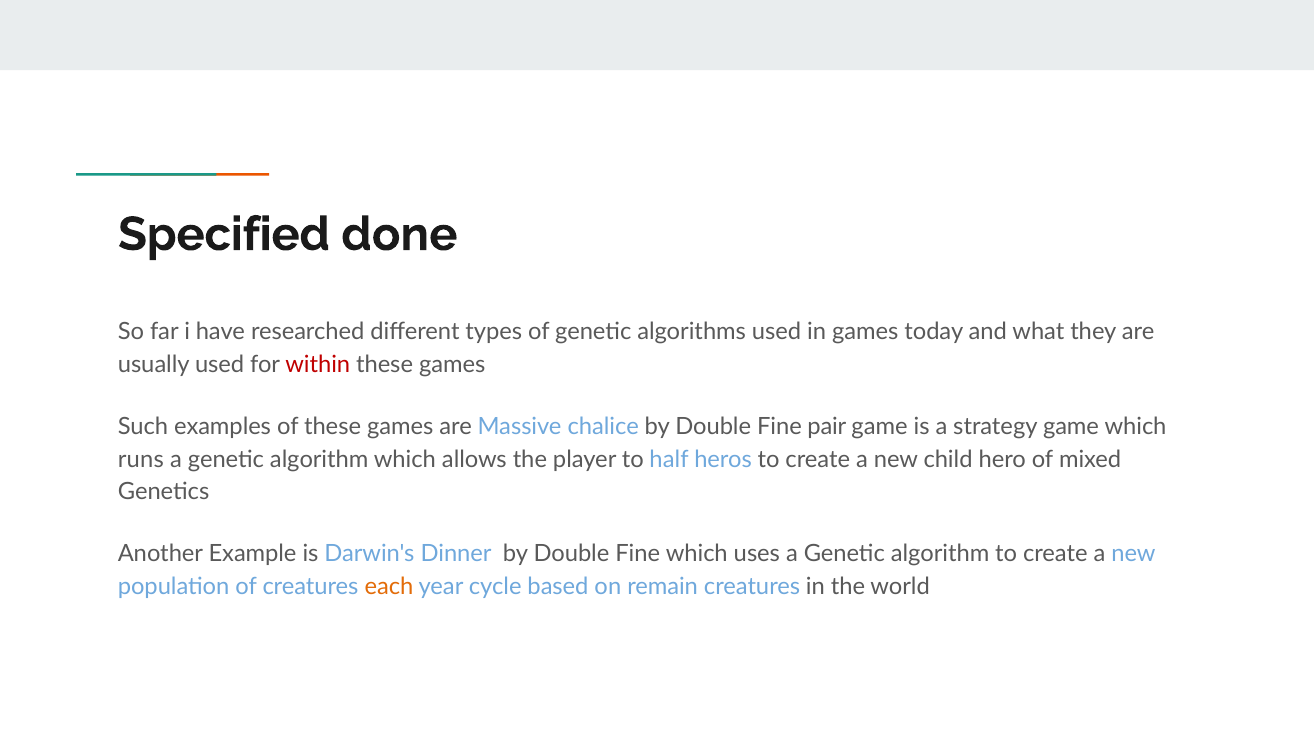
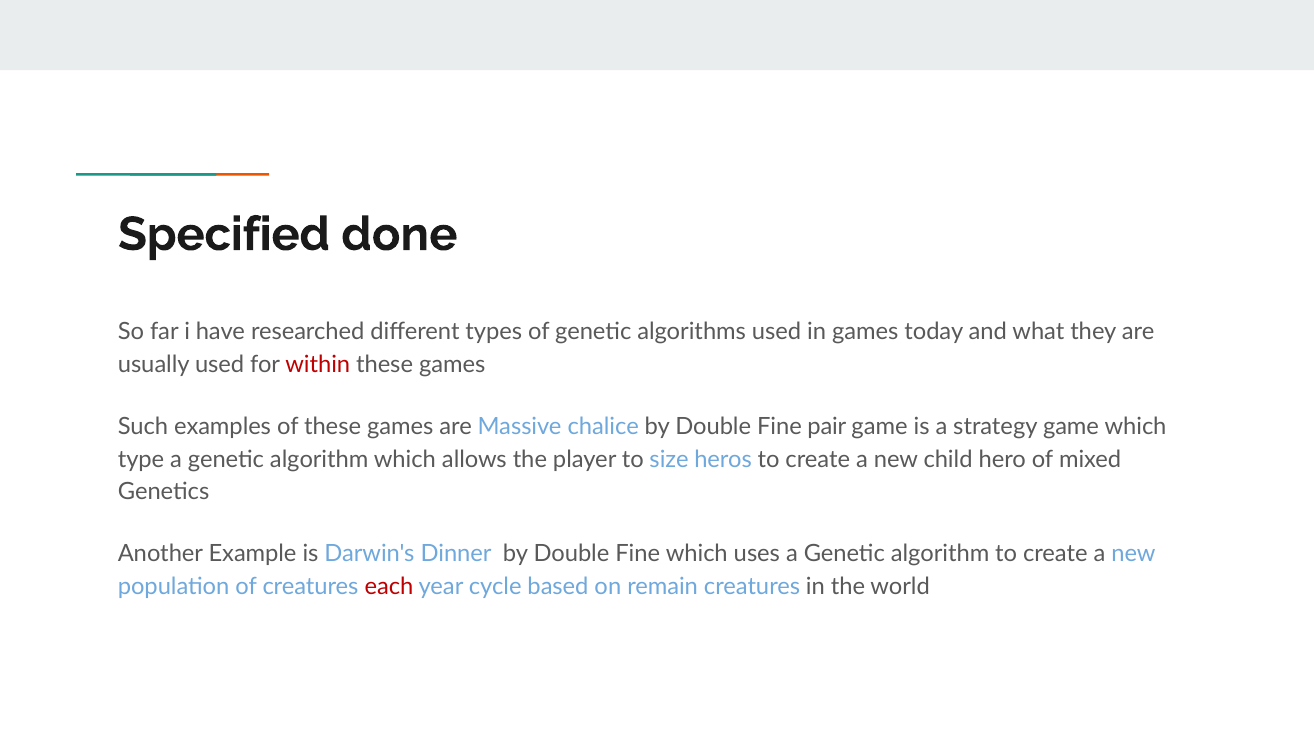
runs: runs -> type (141, 459)
half: half -> size (669, 459)
each colour: orange -> red (389, 587)
